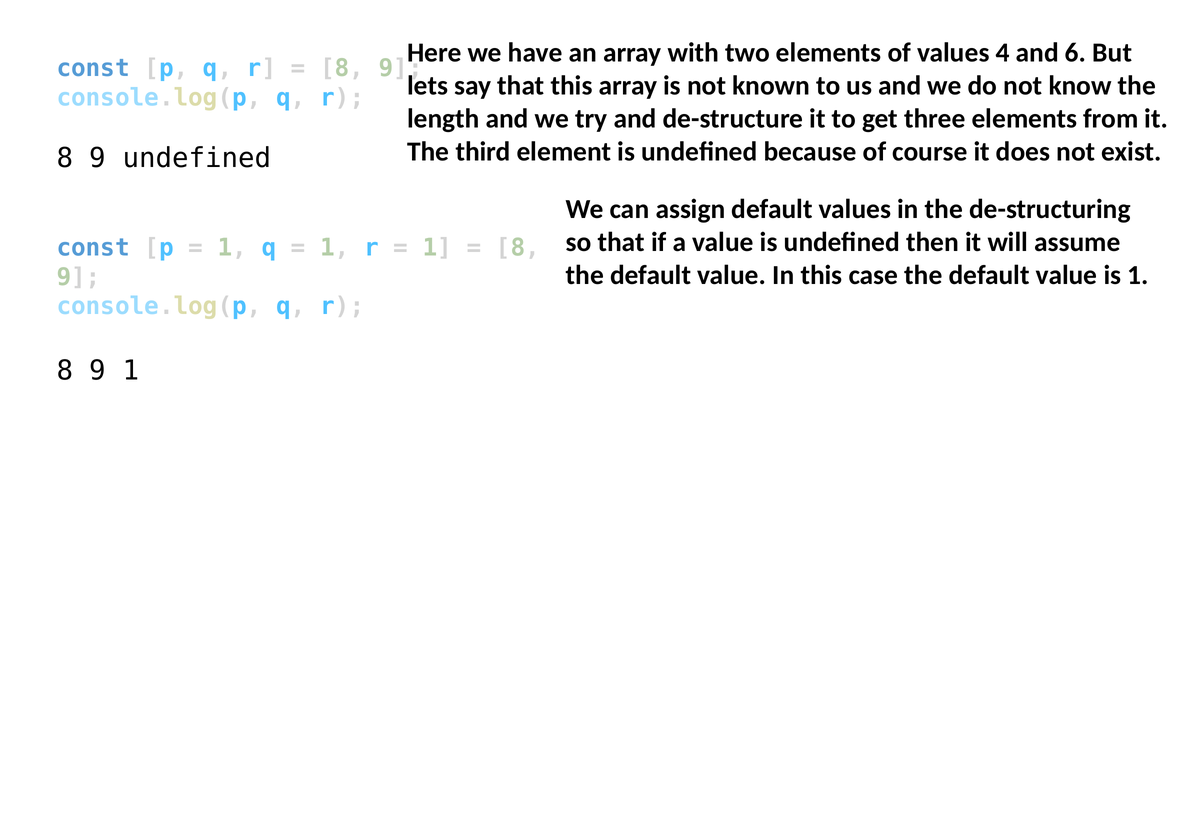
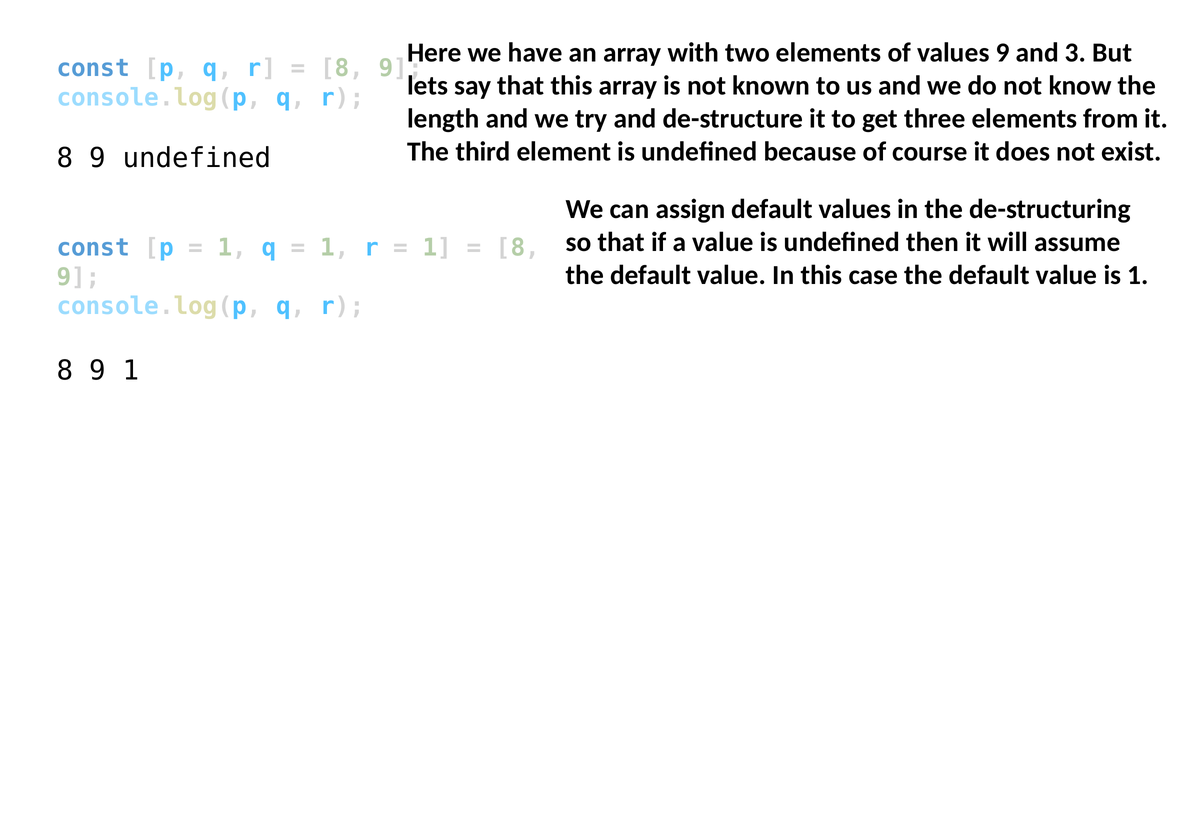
values 4: 4 -> 9 (1003, 53)
6: 6 -> 3 (1076, 53)
